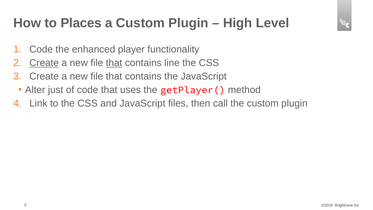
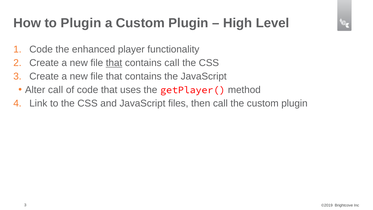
to Places: Places -> Plugin (81, 23)
Create underline: present -> none (44, 63)
contains line: line -> call (172, 63)
Alter just: just -> call (56, 90)
